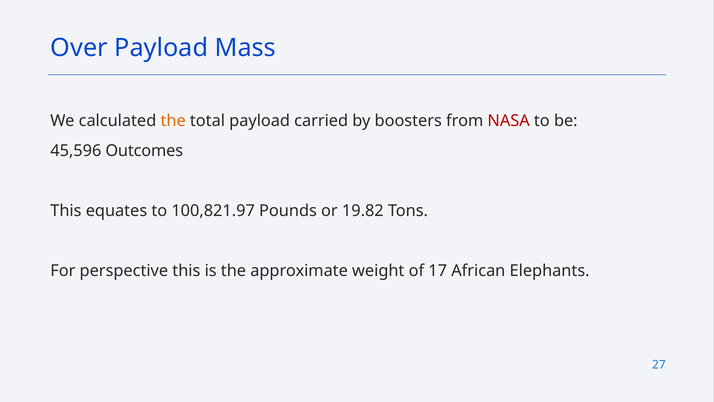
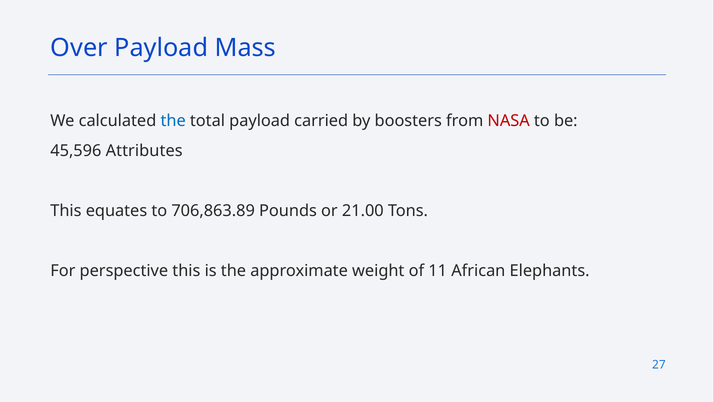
the colour: orange -> blue (173, 120)
Outcomes: Outcomes -> Attributes (144, 151)
100,821.97: 100,821.97 -> 706,863.89 (213, 211)
19.82: 19.82 -> 21.00 (363, 211)
17: 17 -> 11 (438, 271)
